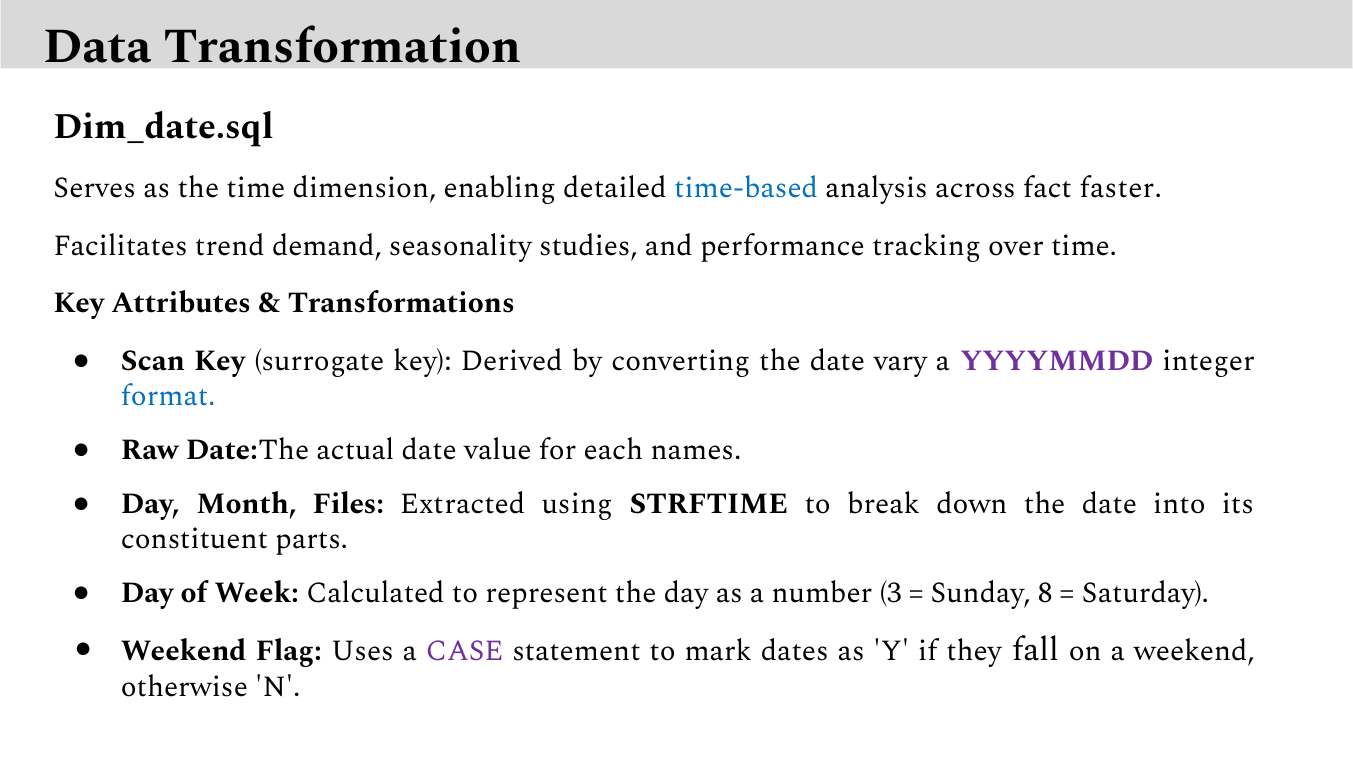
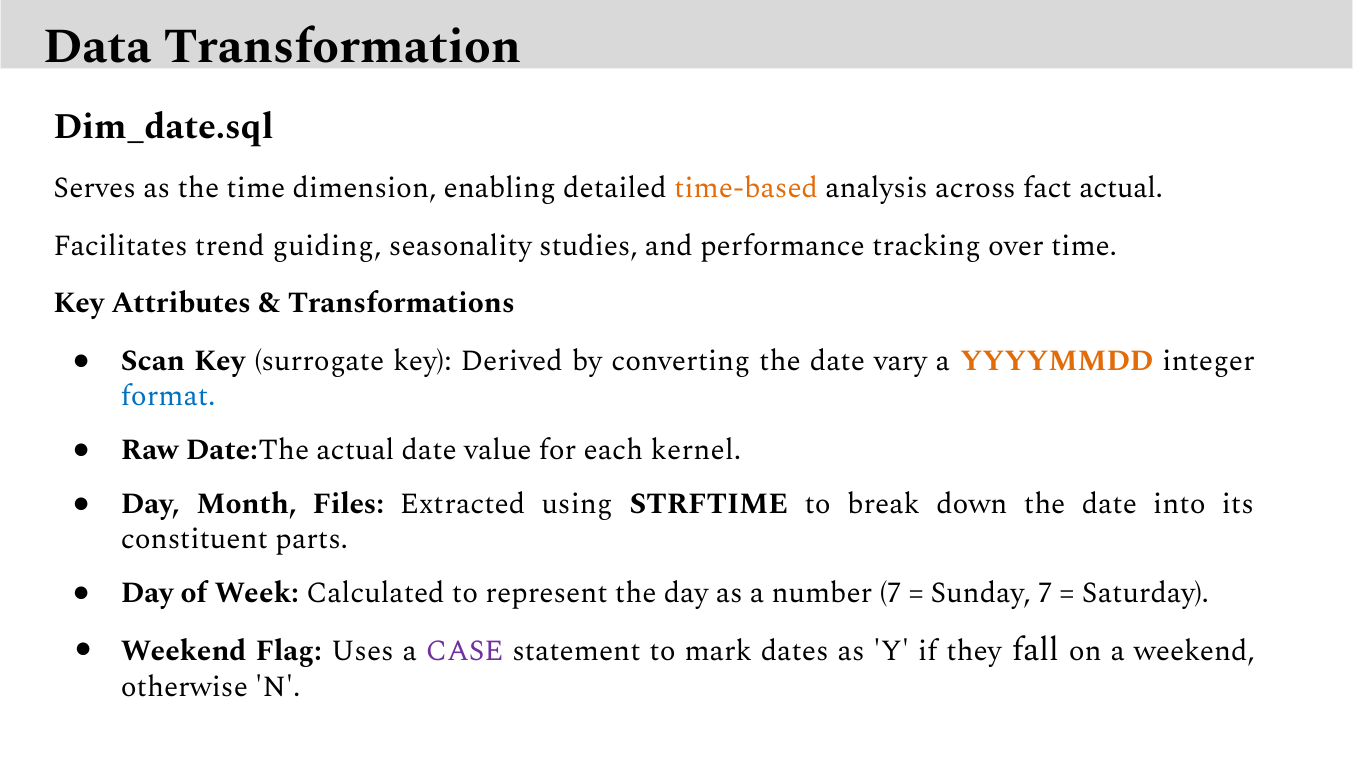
time-based colour: blue -> orange (746, 188)
fact faster: faster -> actual (1121, 188)
demand: demand -> guiding (327, 246)
YYYYMMDD colour: purple -> orange (1057, 361)
names: names -> kernel (696, 450)
number 3: 3 -> 7 (891, 593)
Sunday 8: 8 -> 7 (1045, 593)
